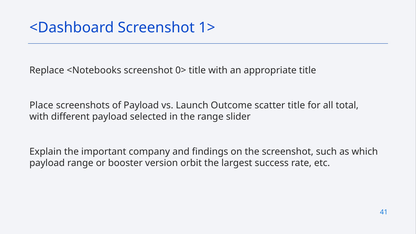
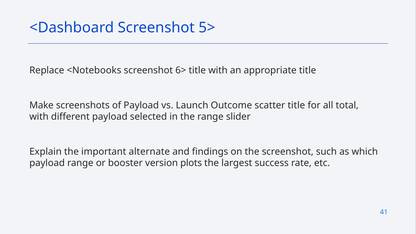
1>: 1> -> 5> (207, 28)
0>: 0> -> 6> (181, 70)
Place: Place -> Make (42, 105)
company: company -> alternate (149, 152)
orbit: orbit -> plots (191, 163)
